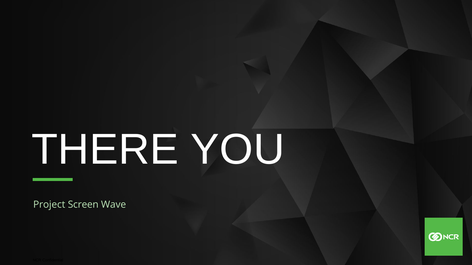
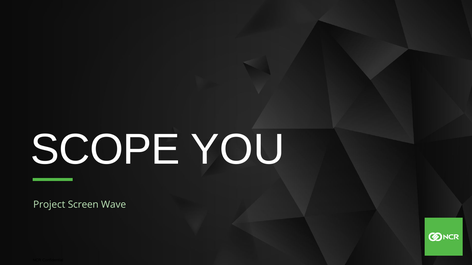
THERE: THERE -> SCOPE (105, 150)
